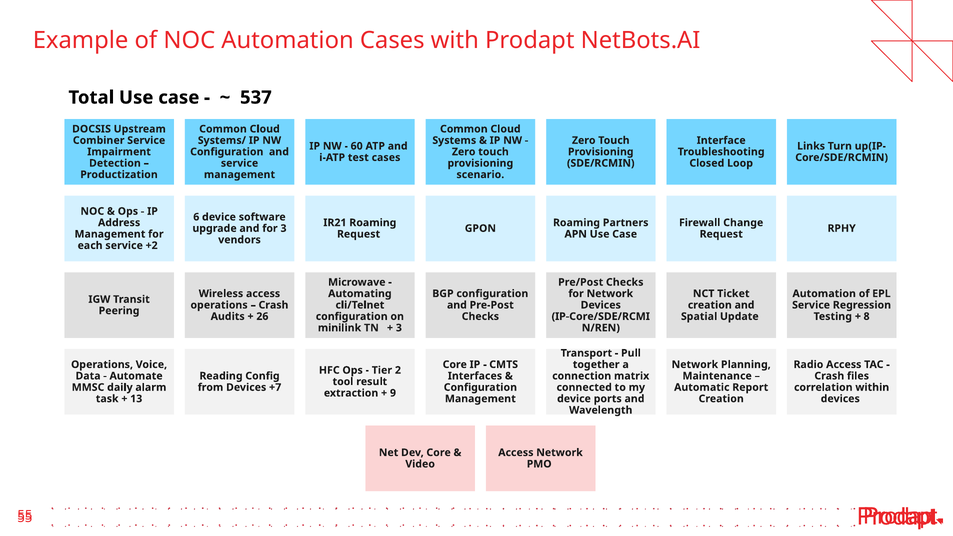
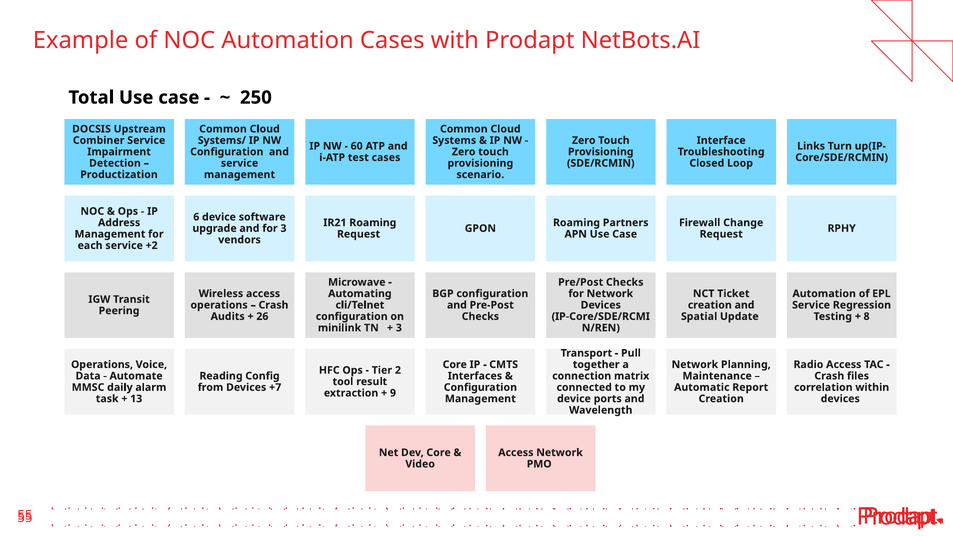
537: 537 -> 250 (256, 98)
